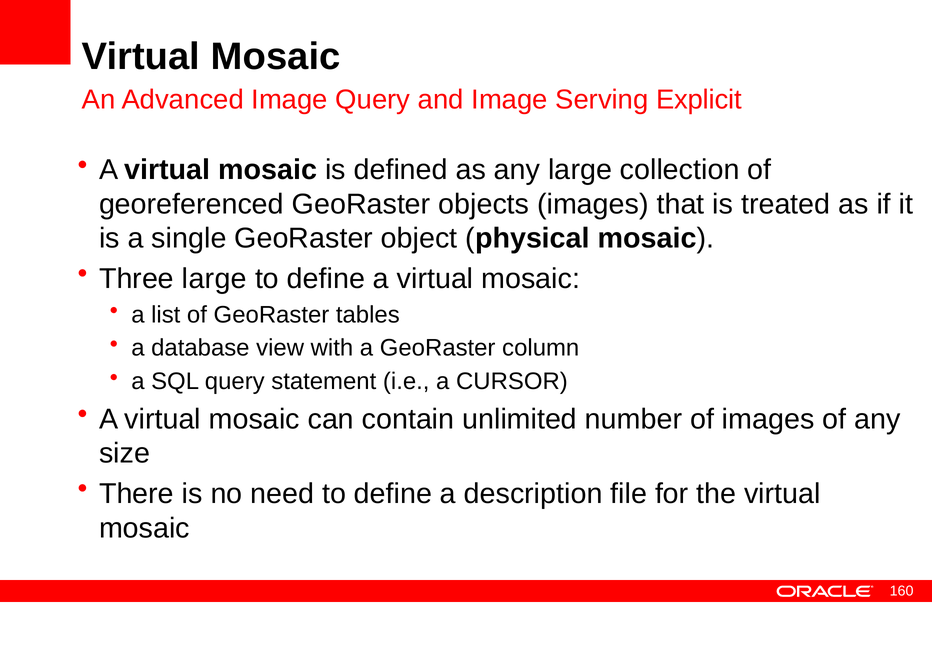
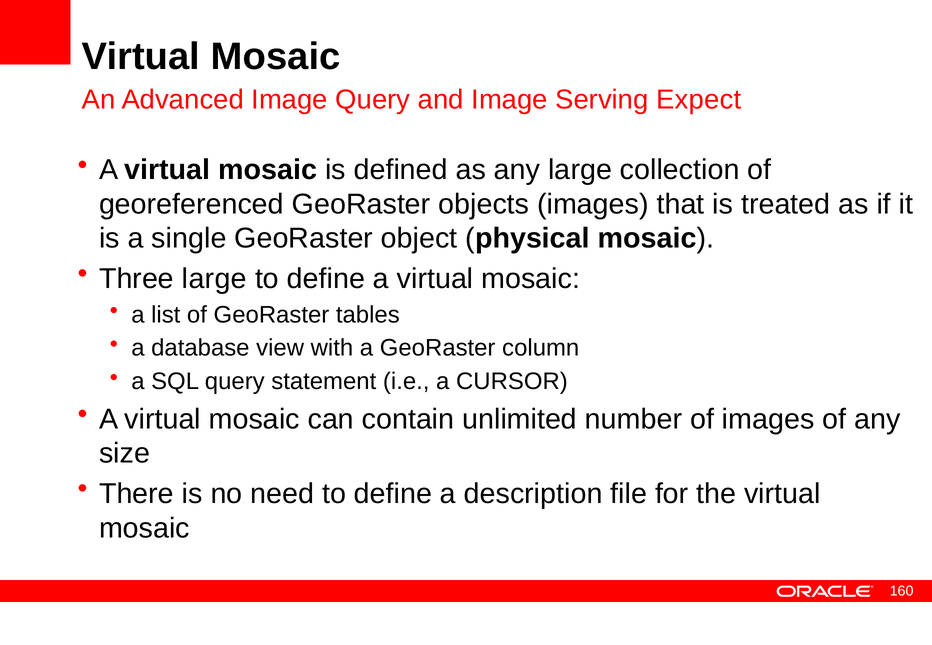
Explicit: Explicit -> Expect (699, 100)
